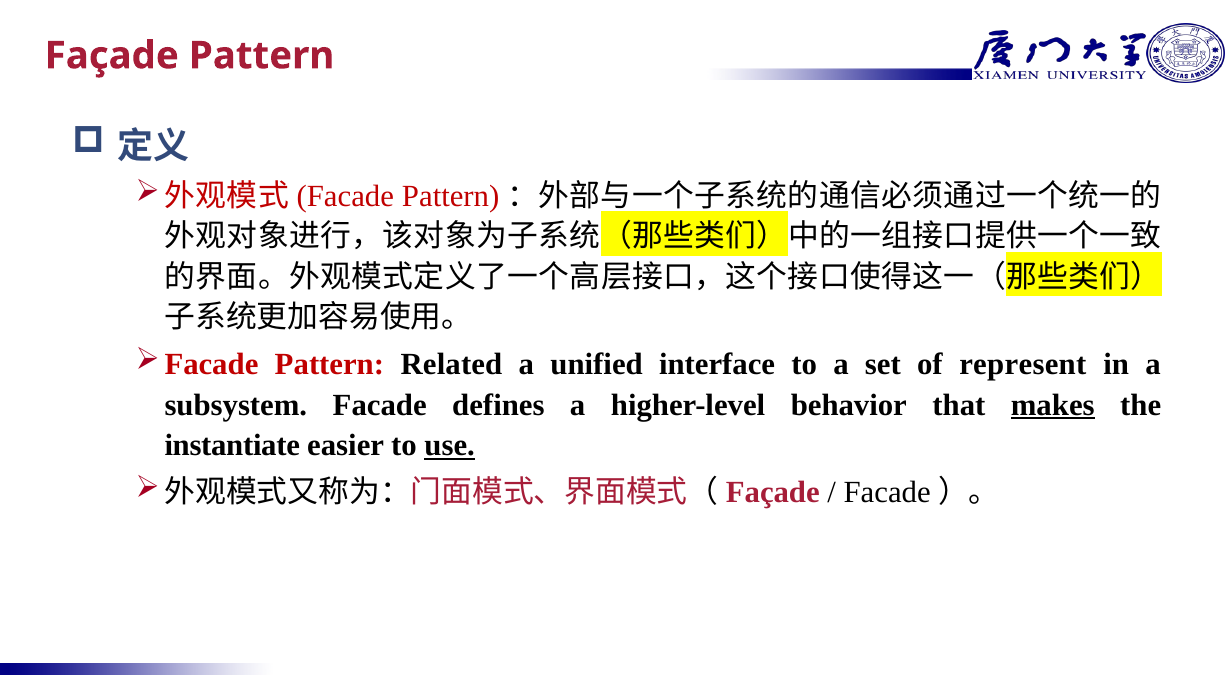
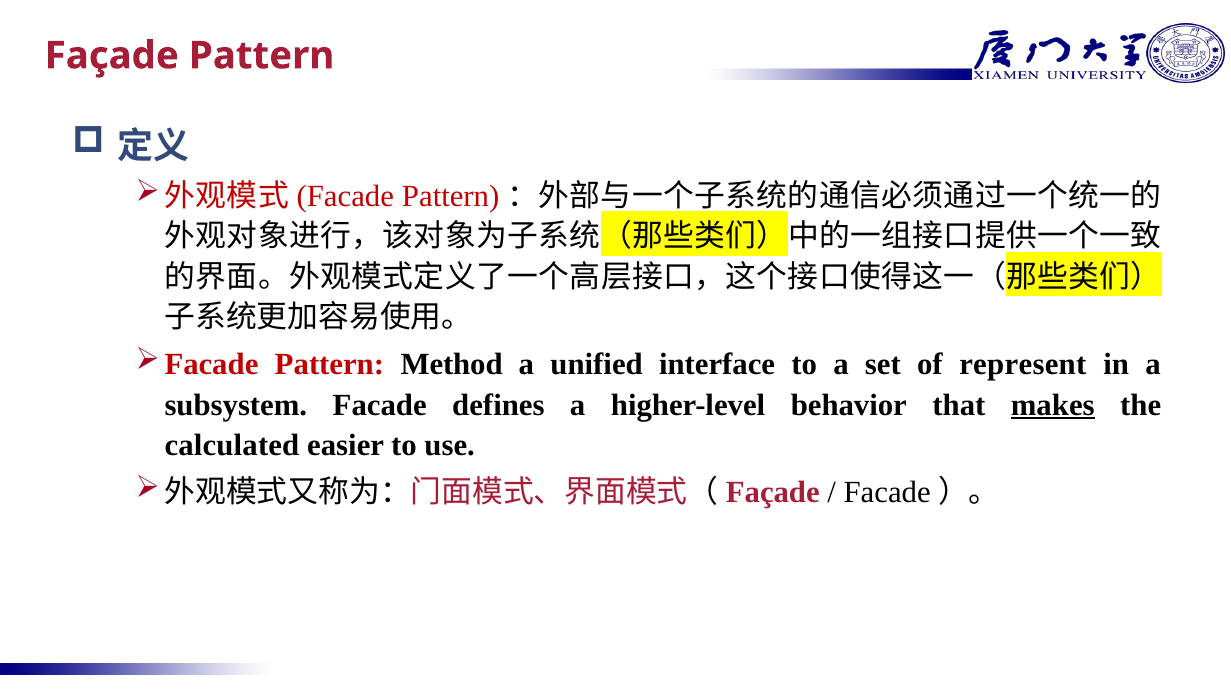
Related: Related -> Method (452, 365)
instantiate: instantiate -> calculated (232, 446)
use underline: present -> none (450, 446)
